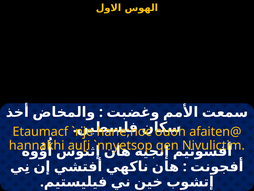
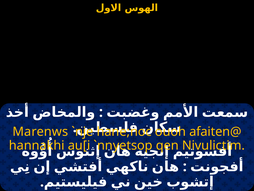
Etaumacf: Etaumacf -> Marenws (40, 131)
